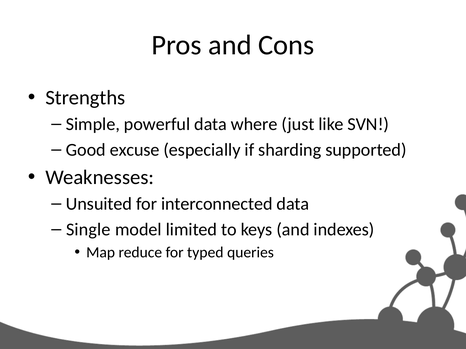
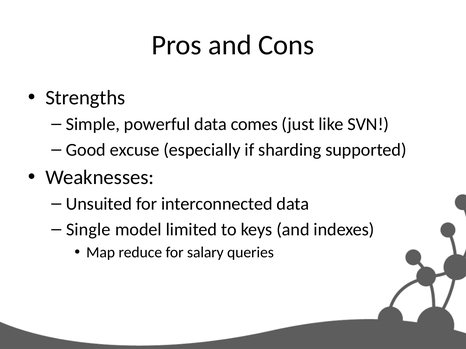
where: where -> comes (254, 125)
typed: typed -> salary (205, 253)
